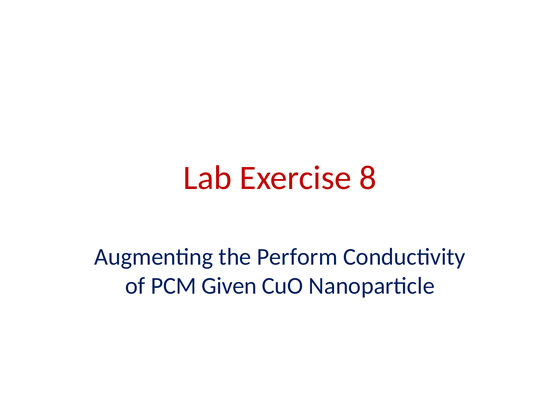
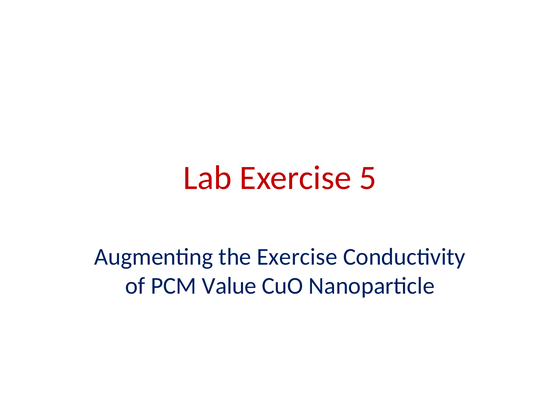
8: 8 -> 5 (368, 178)
the Perform: Perform -> Exercise (297, 257)
Given: Given -> Value (229, 286)
